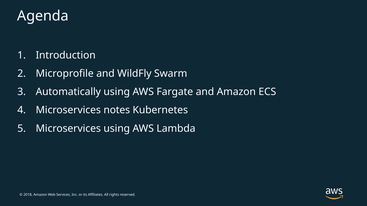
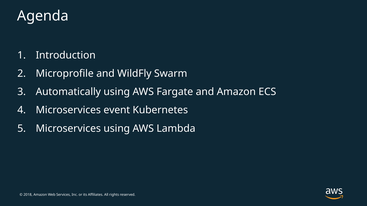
notes: notes -> event (117, 110)
